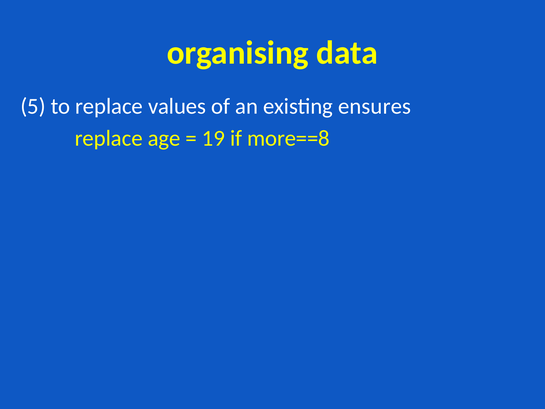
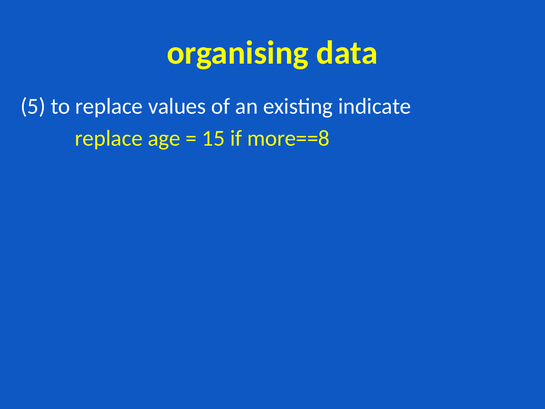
ensures: ensures -> indicate (375, 106)
19: 19 -> 15 (213, 138)
